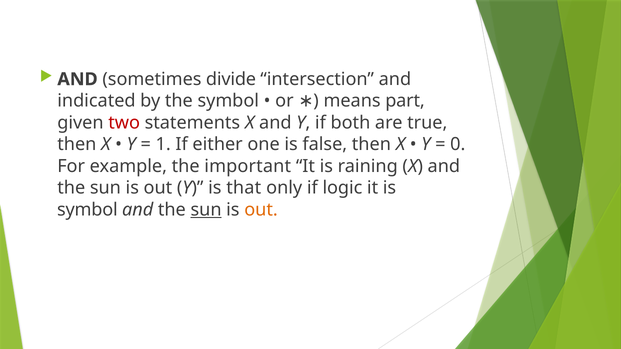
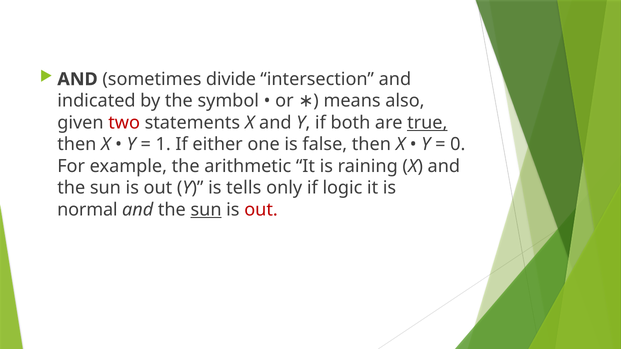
part: part -> also (405, 101)
true underline: none -> present (427, 123)
important: important -> arithmetic (248, 166)
that: that -> tells (244, 188)
symbol: symbol -> normal (87, 210)
out colour: orange -> red (261, 210)
